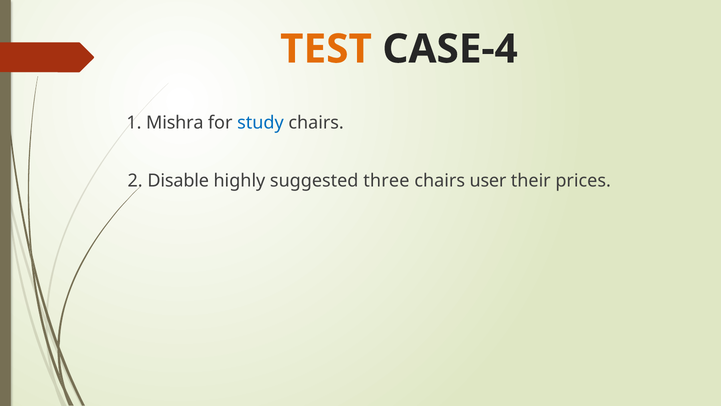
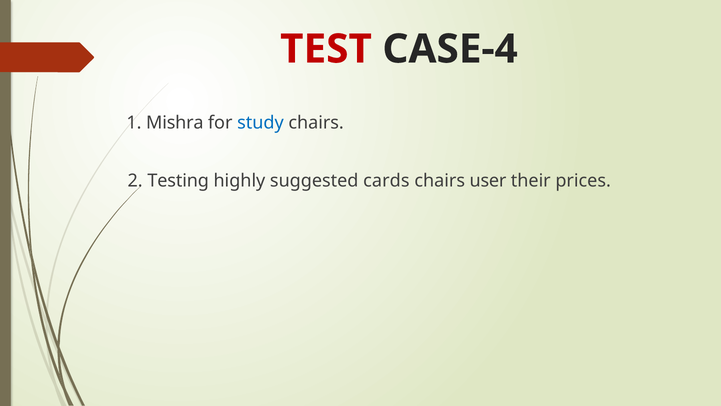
TEST colour: orange -> red (326, 49)
Disable: Disable -> Testing (178, 181)
three: three -> cards (386, 181)
